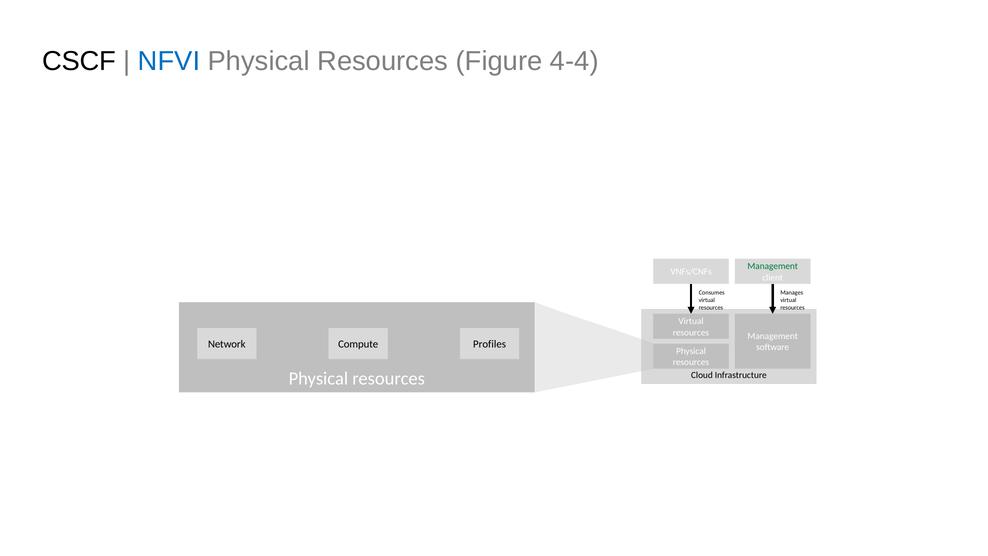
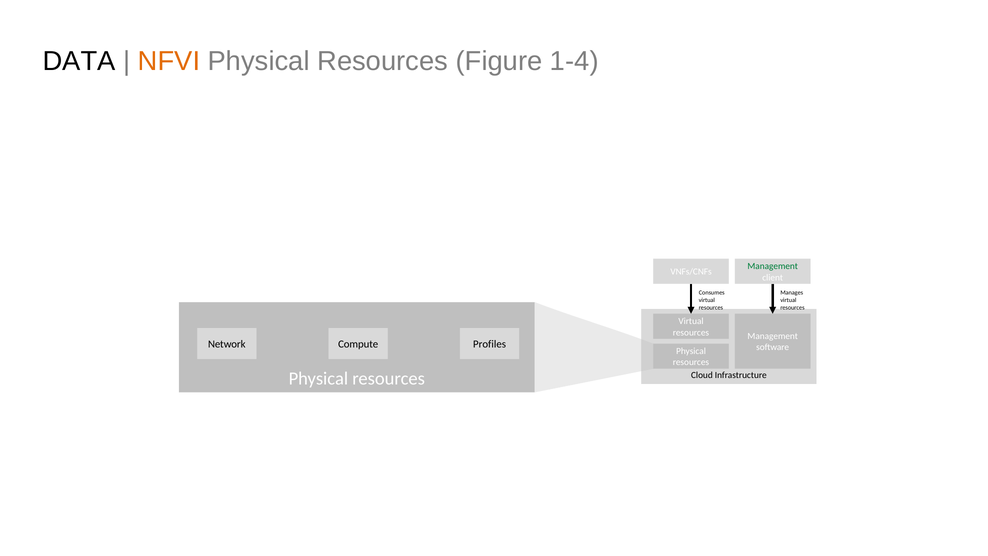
CSCF: CSCF -> DATA (79, 61)
NFVI colour: blue -> orange (169, 61)
4-4: 4-4 -> 1-4 (574, 61)
